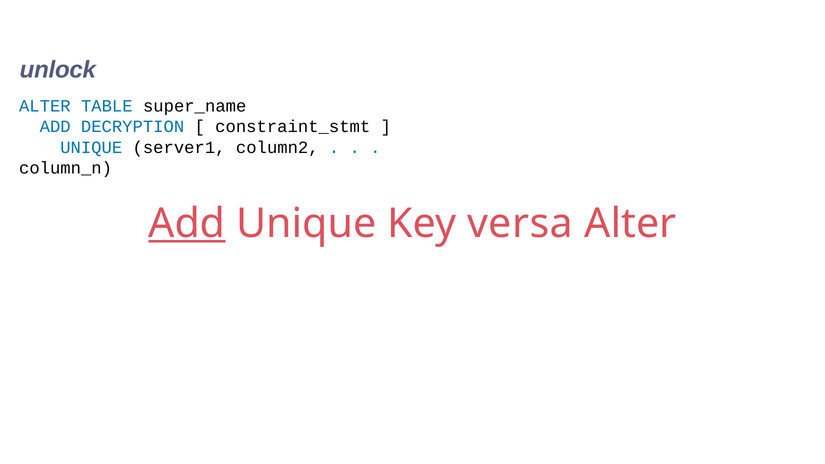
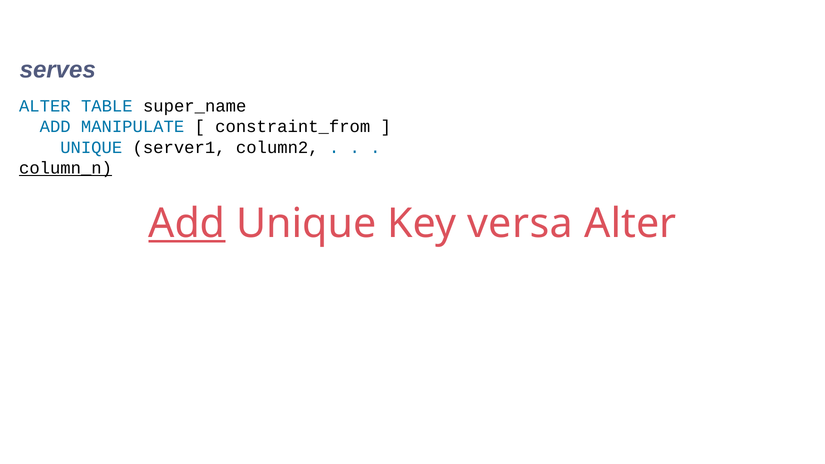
unlock: unlock -> serves (58, 70)
DECRYPTION: DECRYPTION -> MANIPULATE (133, 127)
constraint_stmt: constraint_stmt -> constraint_from (293, 127)
column_n underline: none -> present (66, 168)
